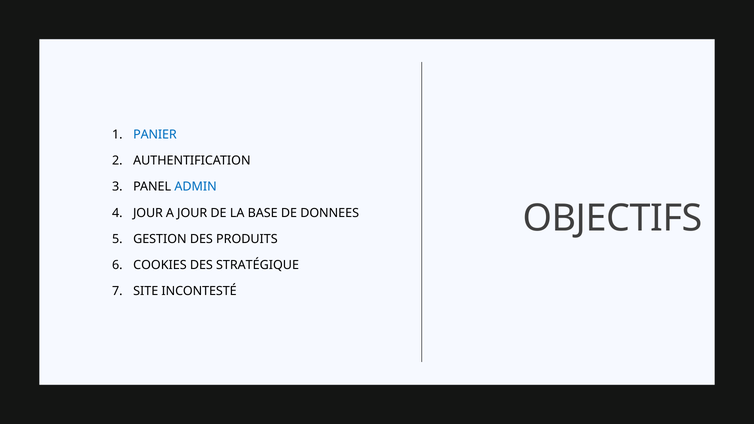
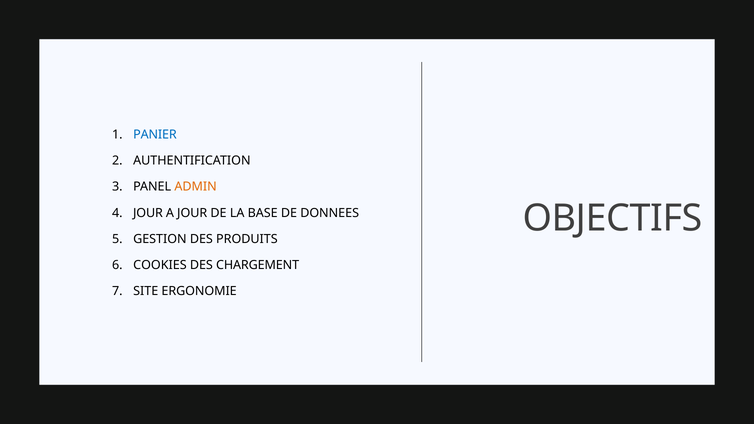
ADMIN colour: blue -> orange (196, 187)
STRATÉGIQUE: STRATÉGIQUE -> CHARGEMENT (258, 265)
INCONTESTÉ: INCONTESTÉ -> ERGONOMIE (199, 291)
